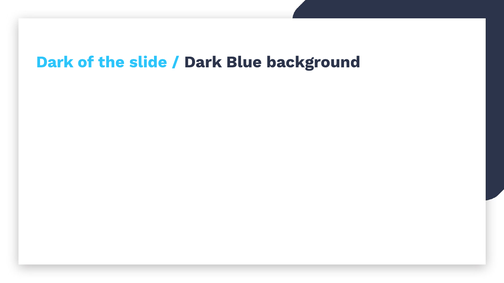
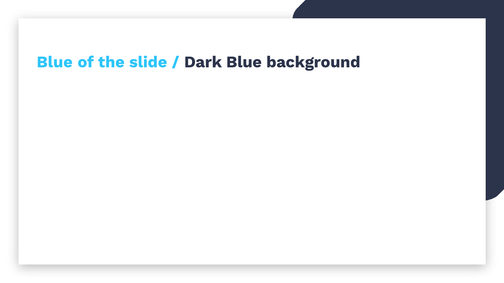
Dark: Dark -> Blue (55, 62)
